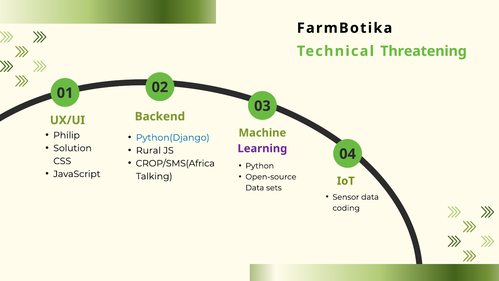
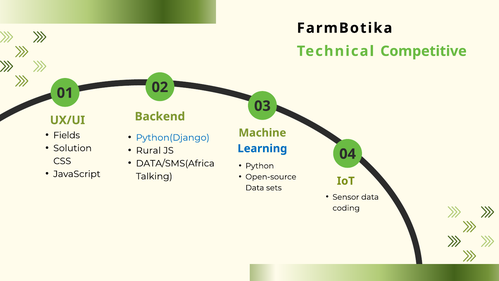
Threatening: Threatening -> Competitive (424, 51)
Philip: Philip -> Fields (67, 135)
Learning colour: purple -> blue (262, 148)
CROP/SMS(Africa: CROP/SMS(Africa -> DATA/SMS(Africa (175, 163)
